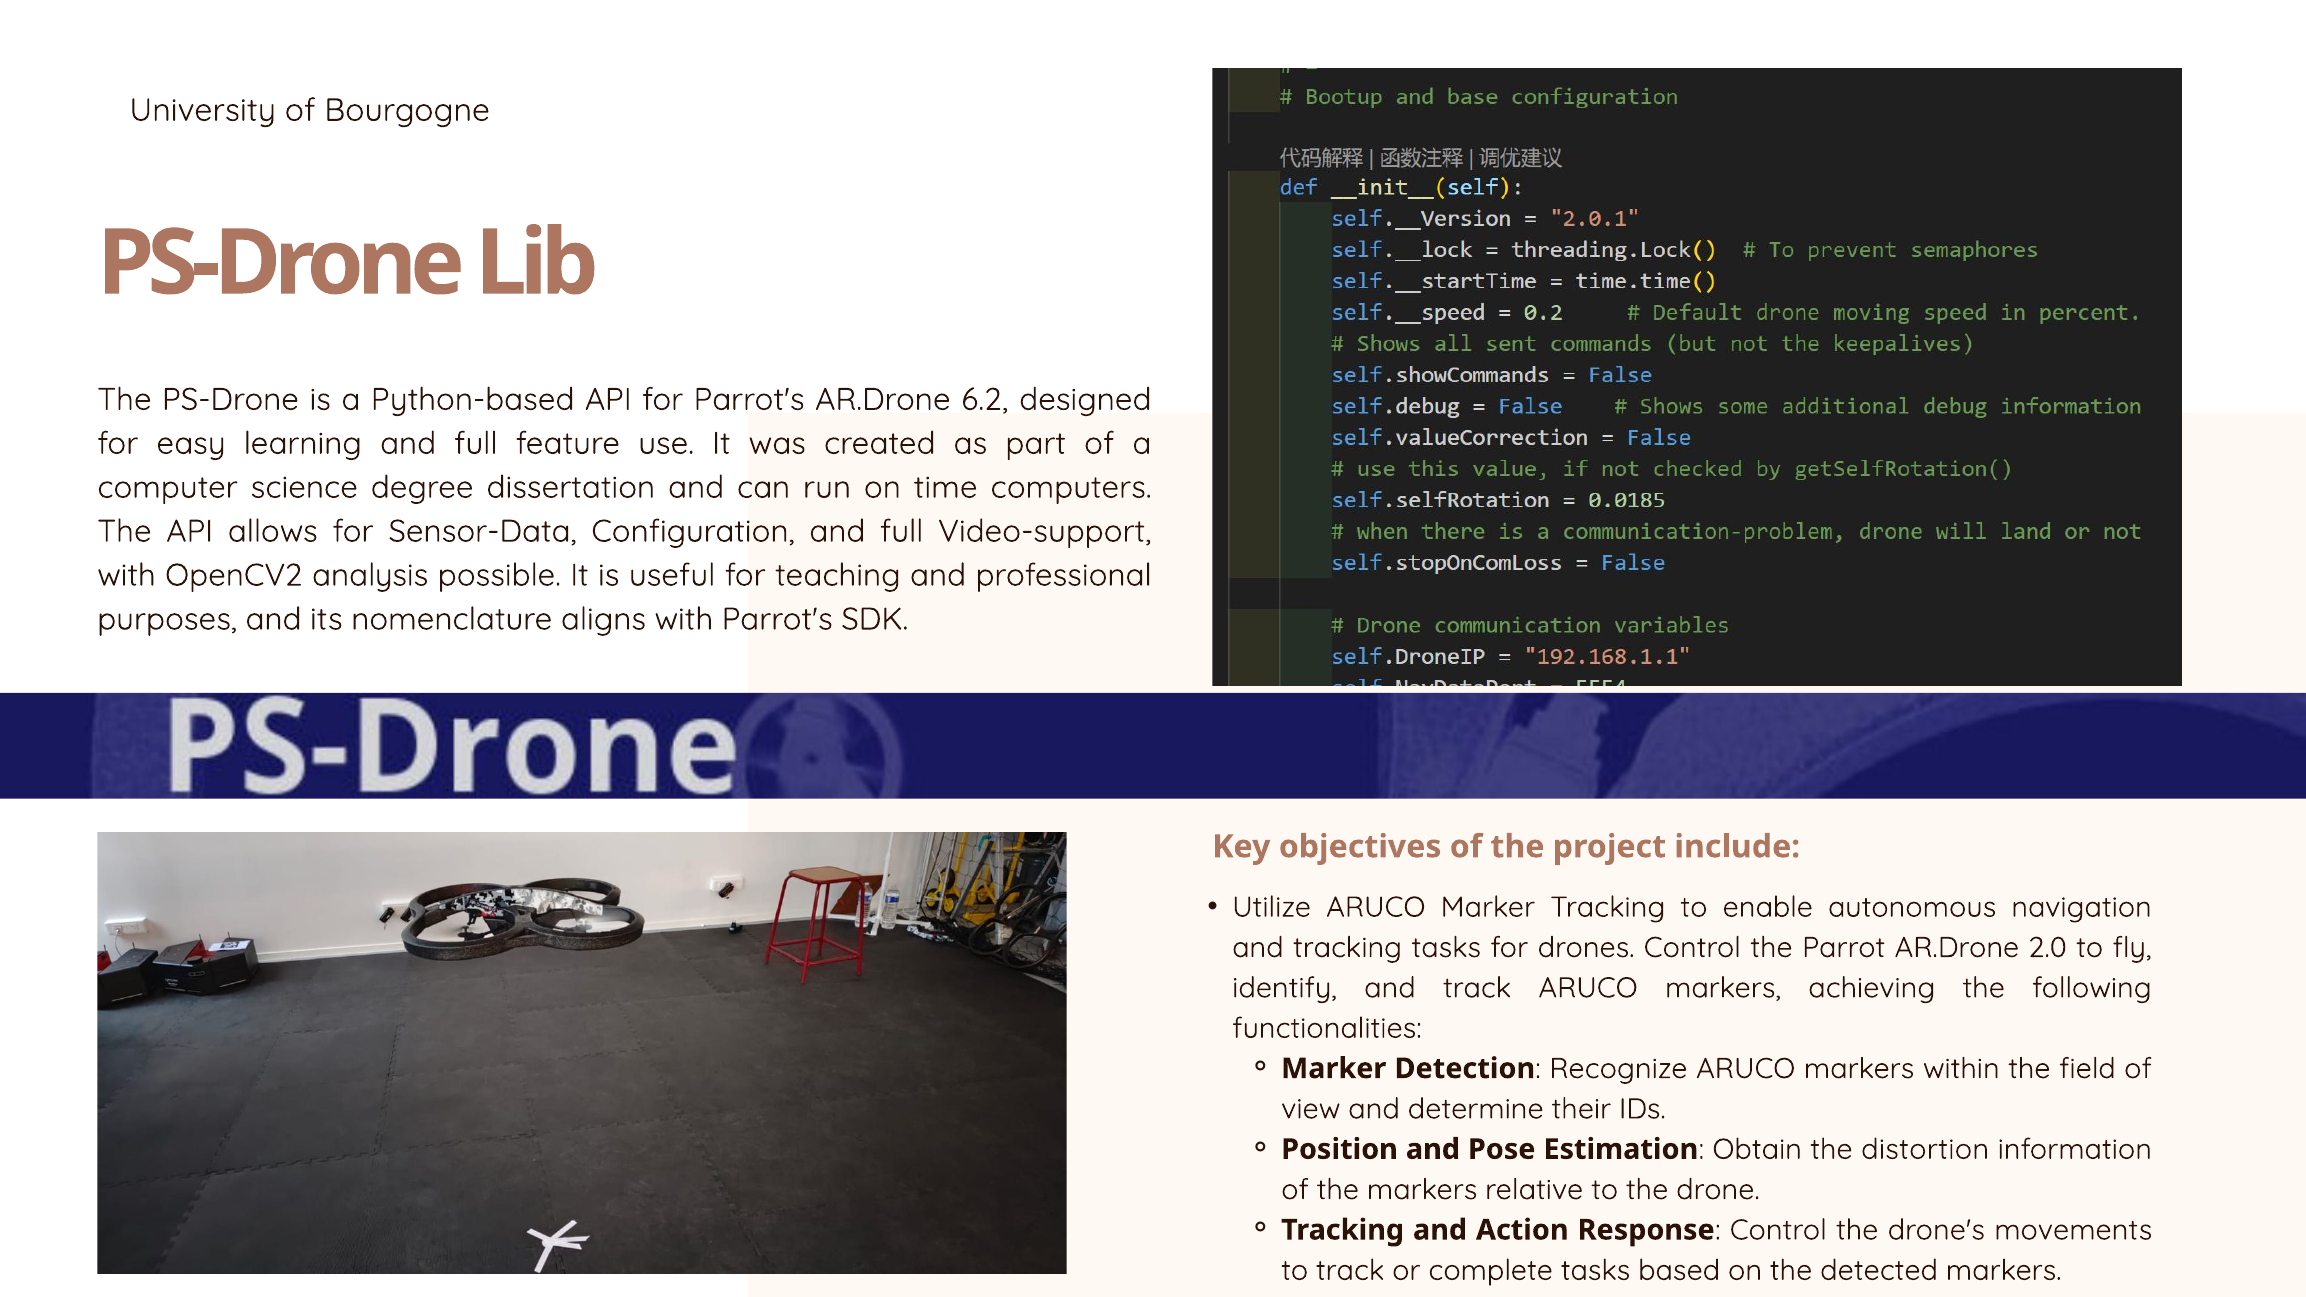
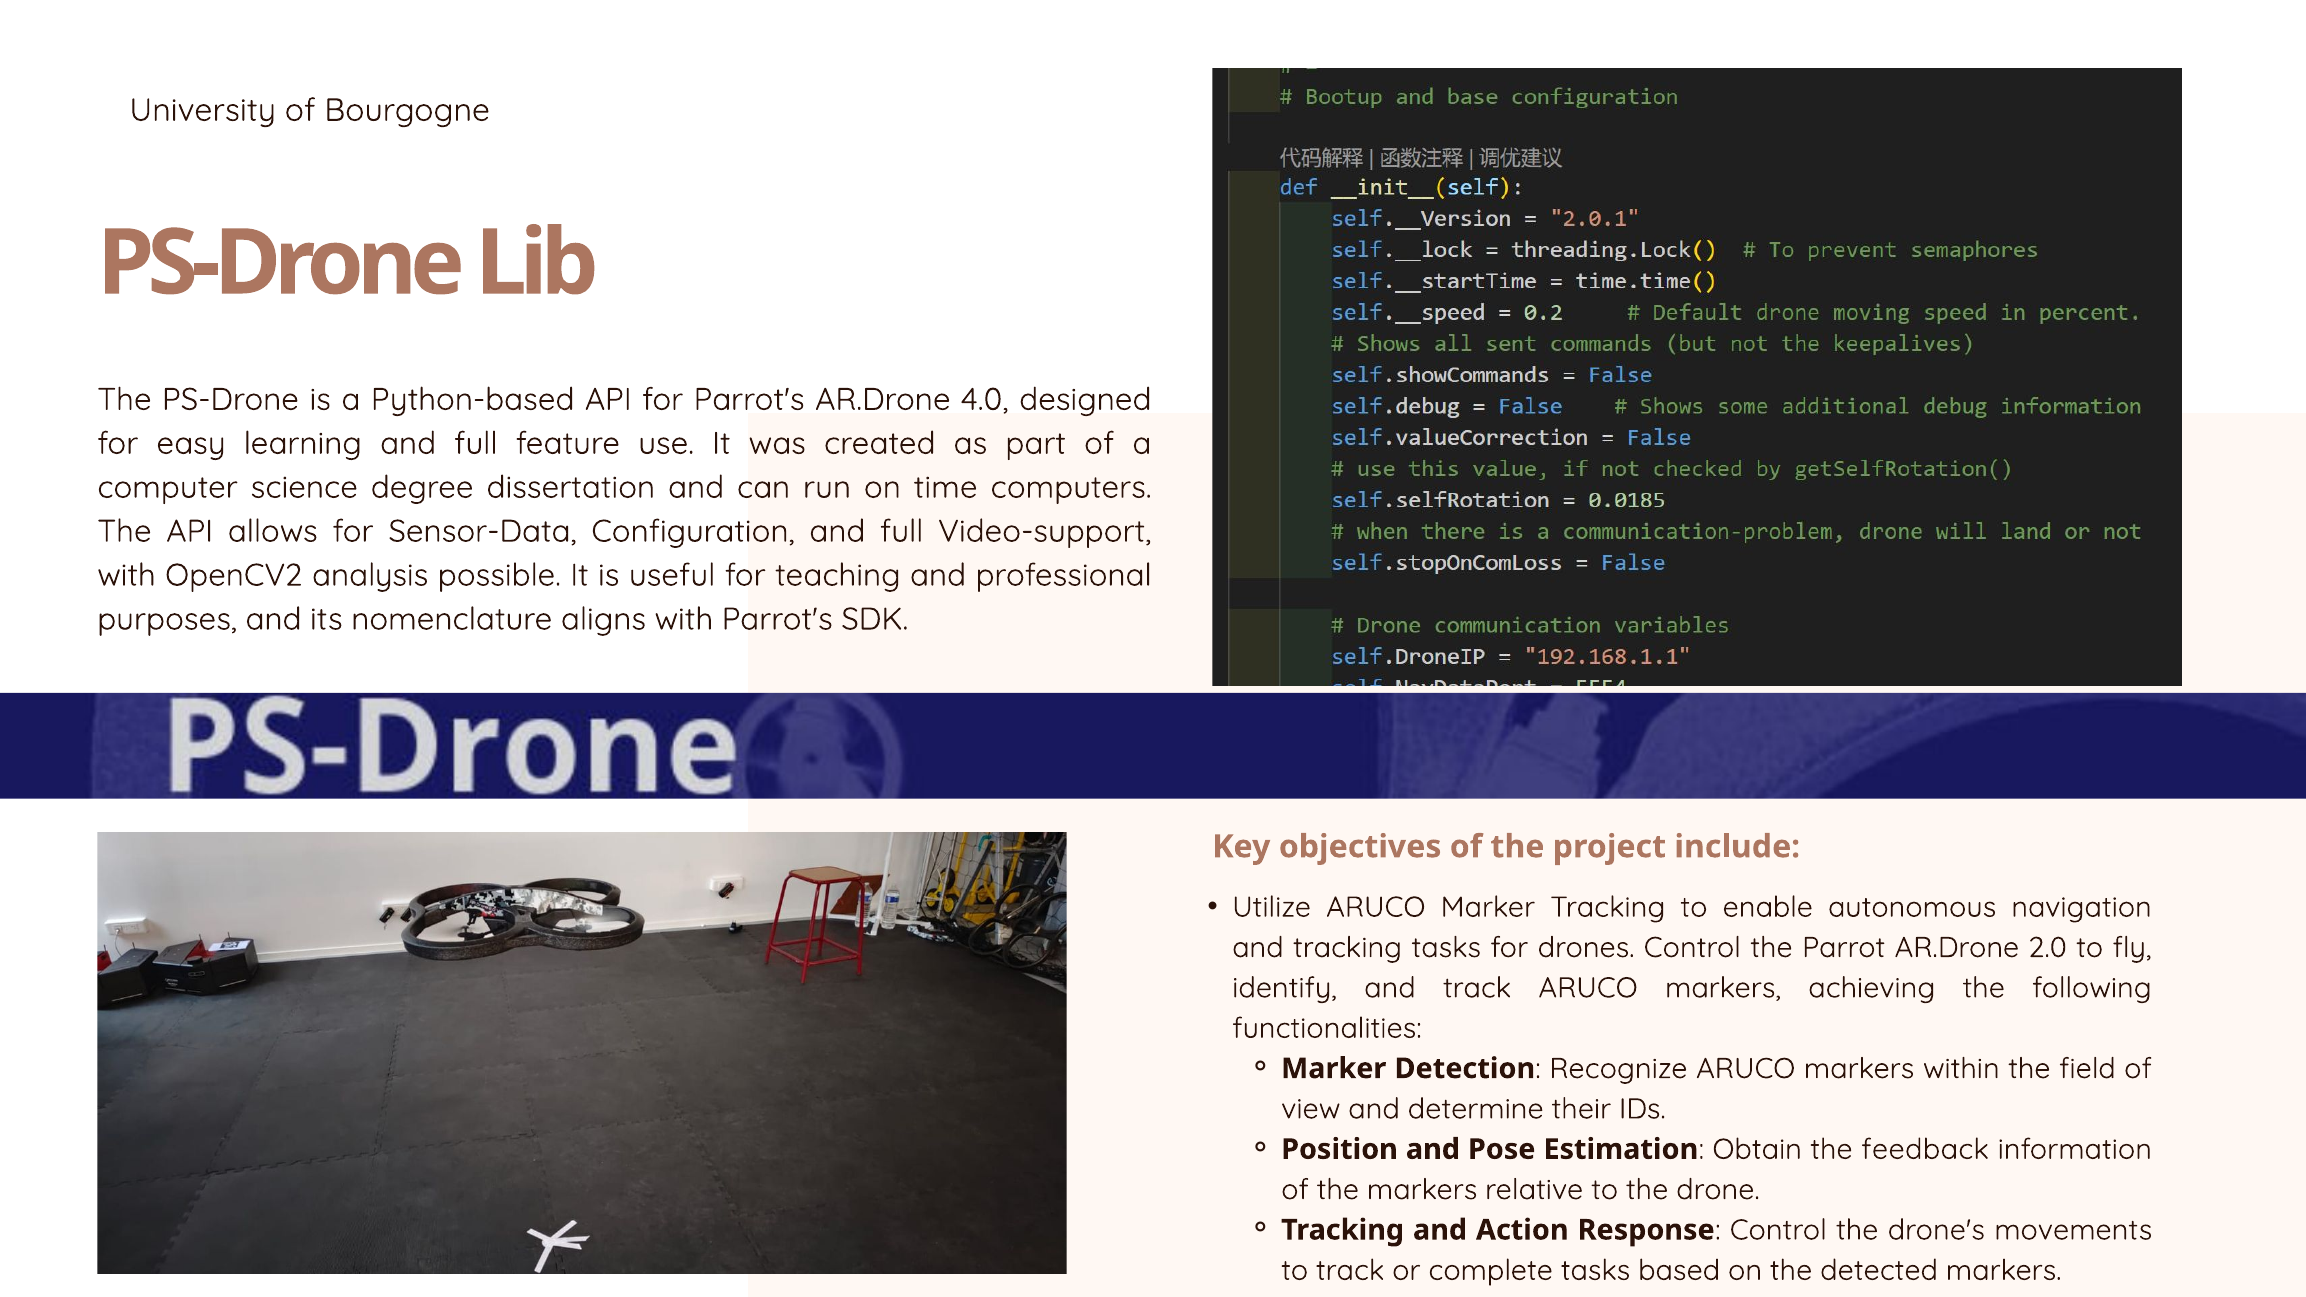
6.2: 6.2 -> 4.0 (985, 400)
distortion: distortion -> feedback (1925, 1149)
